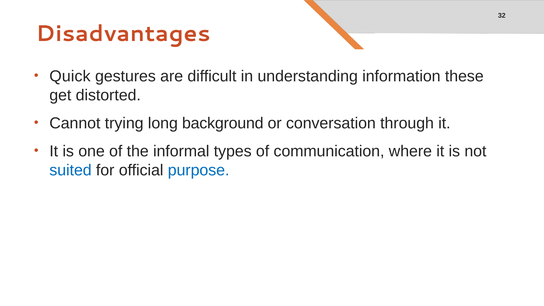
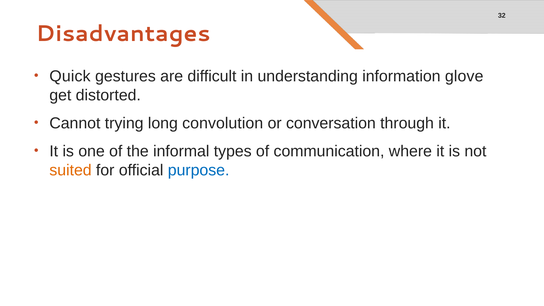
these: these -> glove (464, 76)
background: background -> convolution (223, 123)
suited colour: blue -> orange (71, 170)
